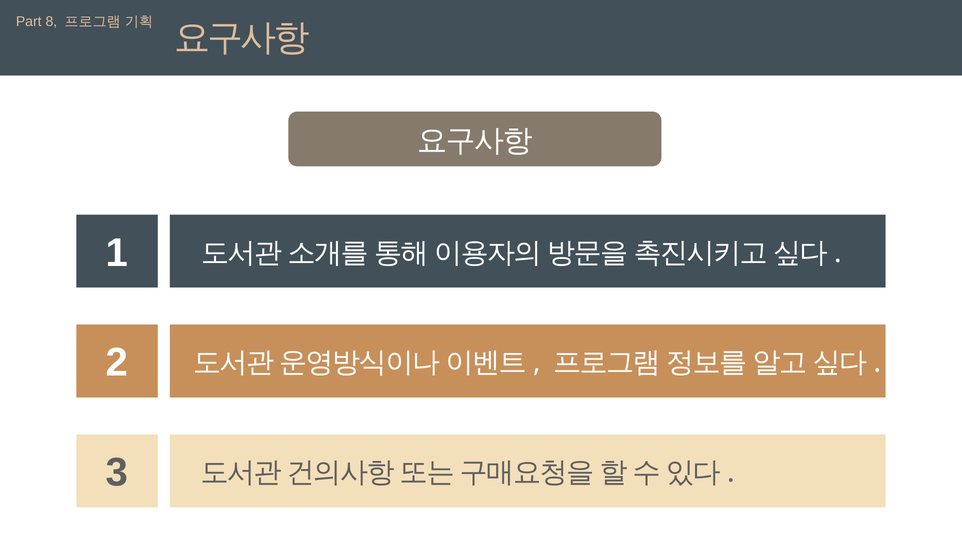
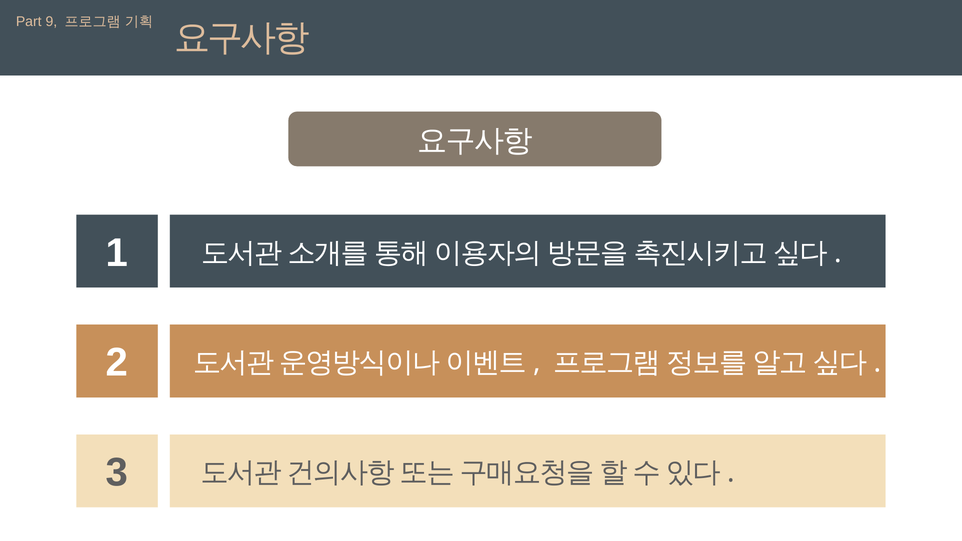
8: 8 -> 9 (51, 22)
